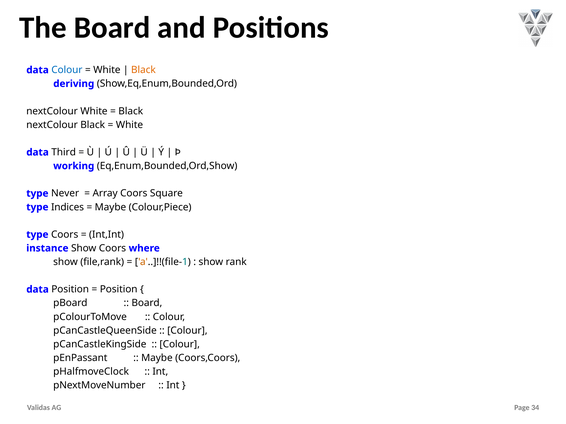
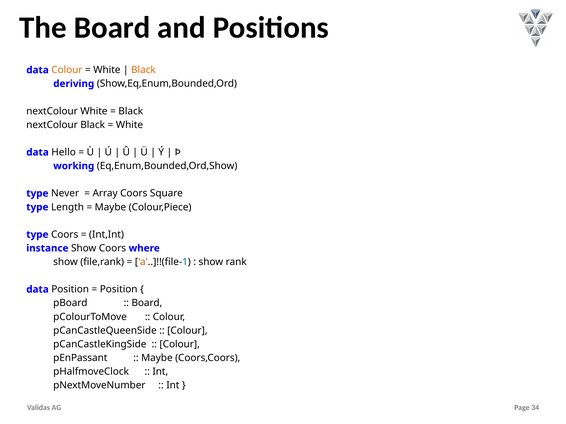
Colour colour: blue -> orange (67, 70)
Third: Third -> Hello (64, 152)
Indices: Indices -> Length (67, 207)
